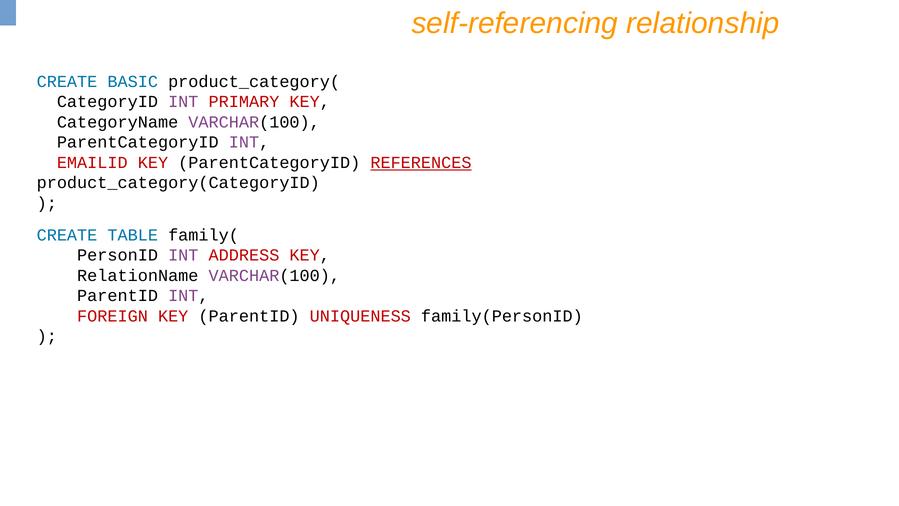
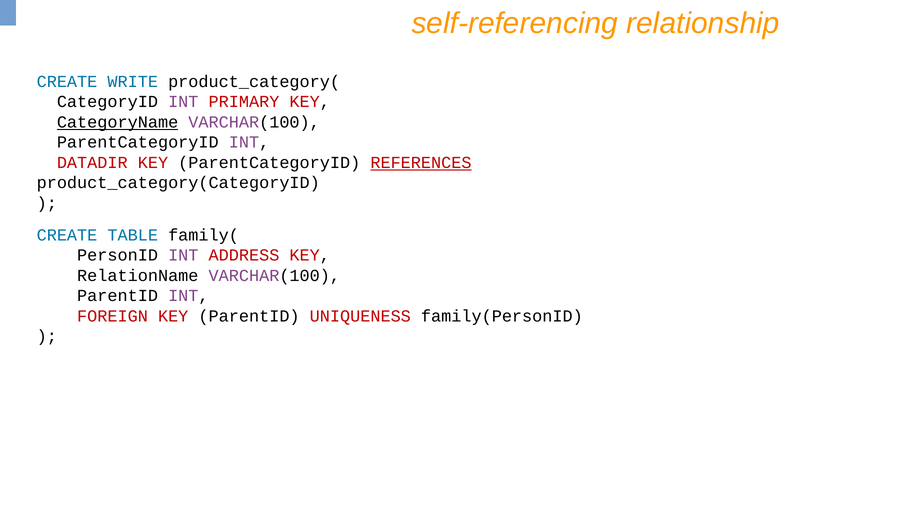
BASIC: BASIC -> WRITE (133, 82)
CategoryName underline: none -> present (118, 122)
EMAILID: EMAILID -> DATADIR (92, 162)
